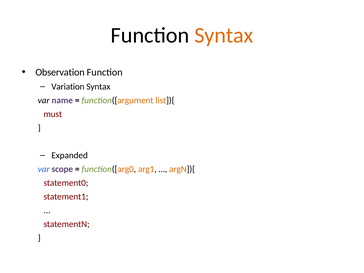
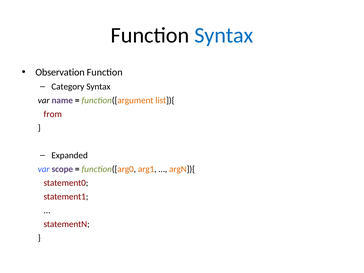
Syntax colour: orange -> blue (224, 35)
Variation: Variation -> Category (68, 87)
must: must -> from (53, 114)
